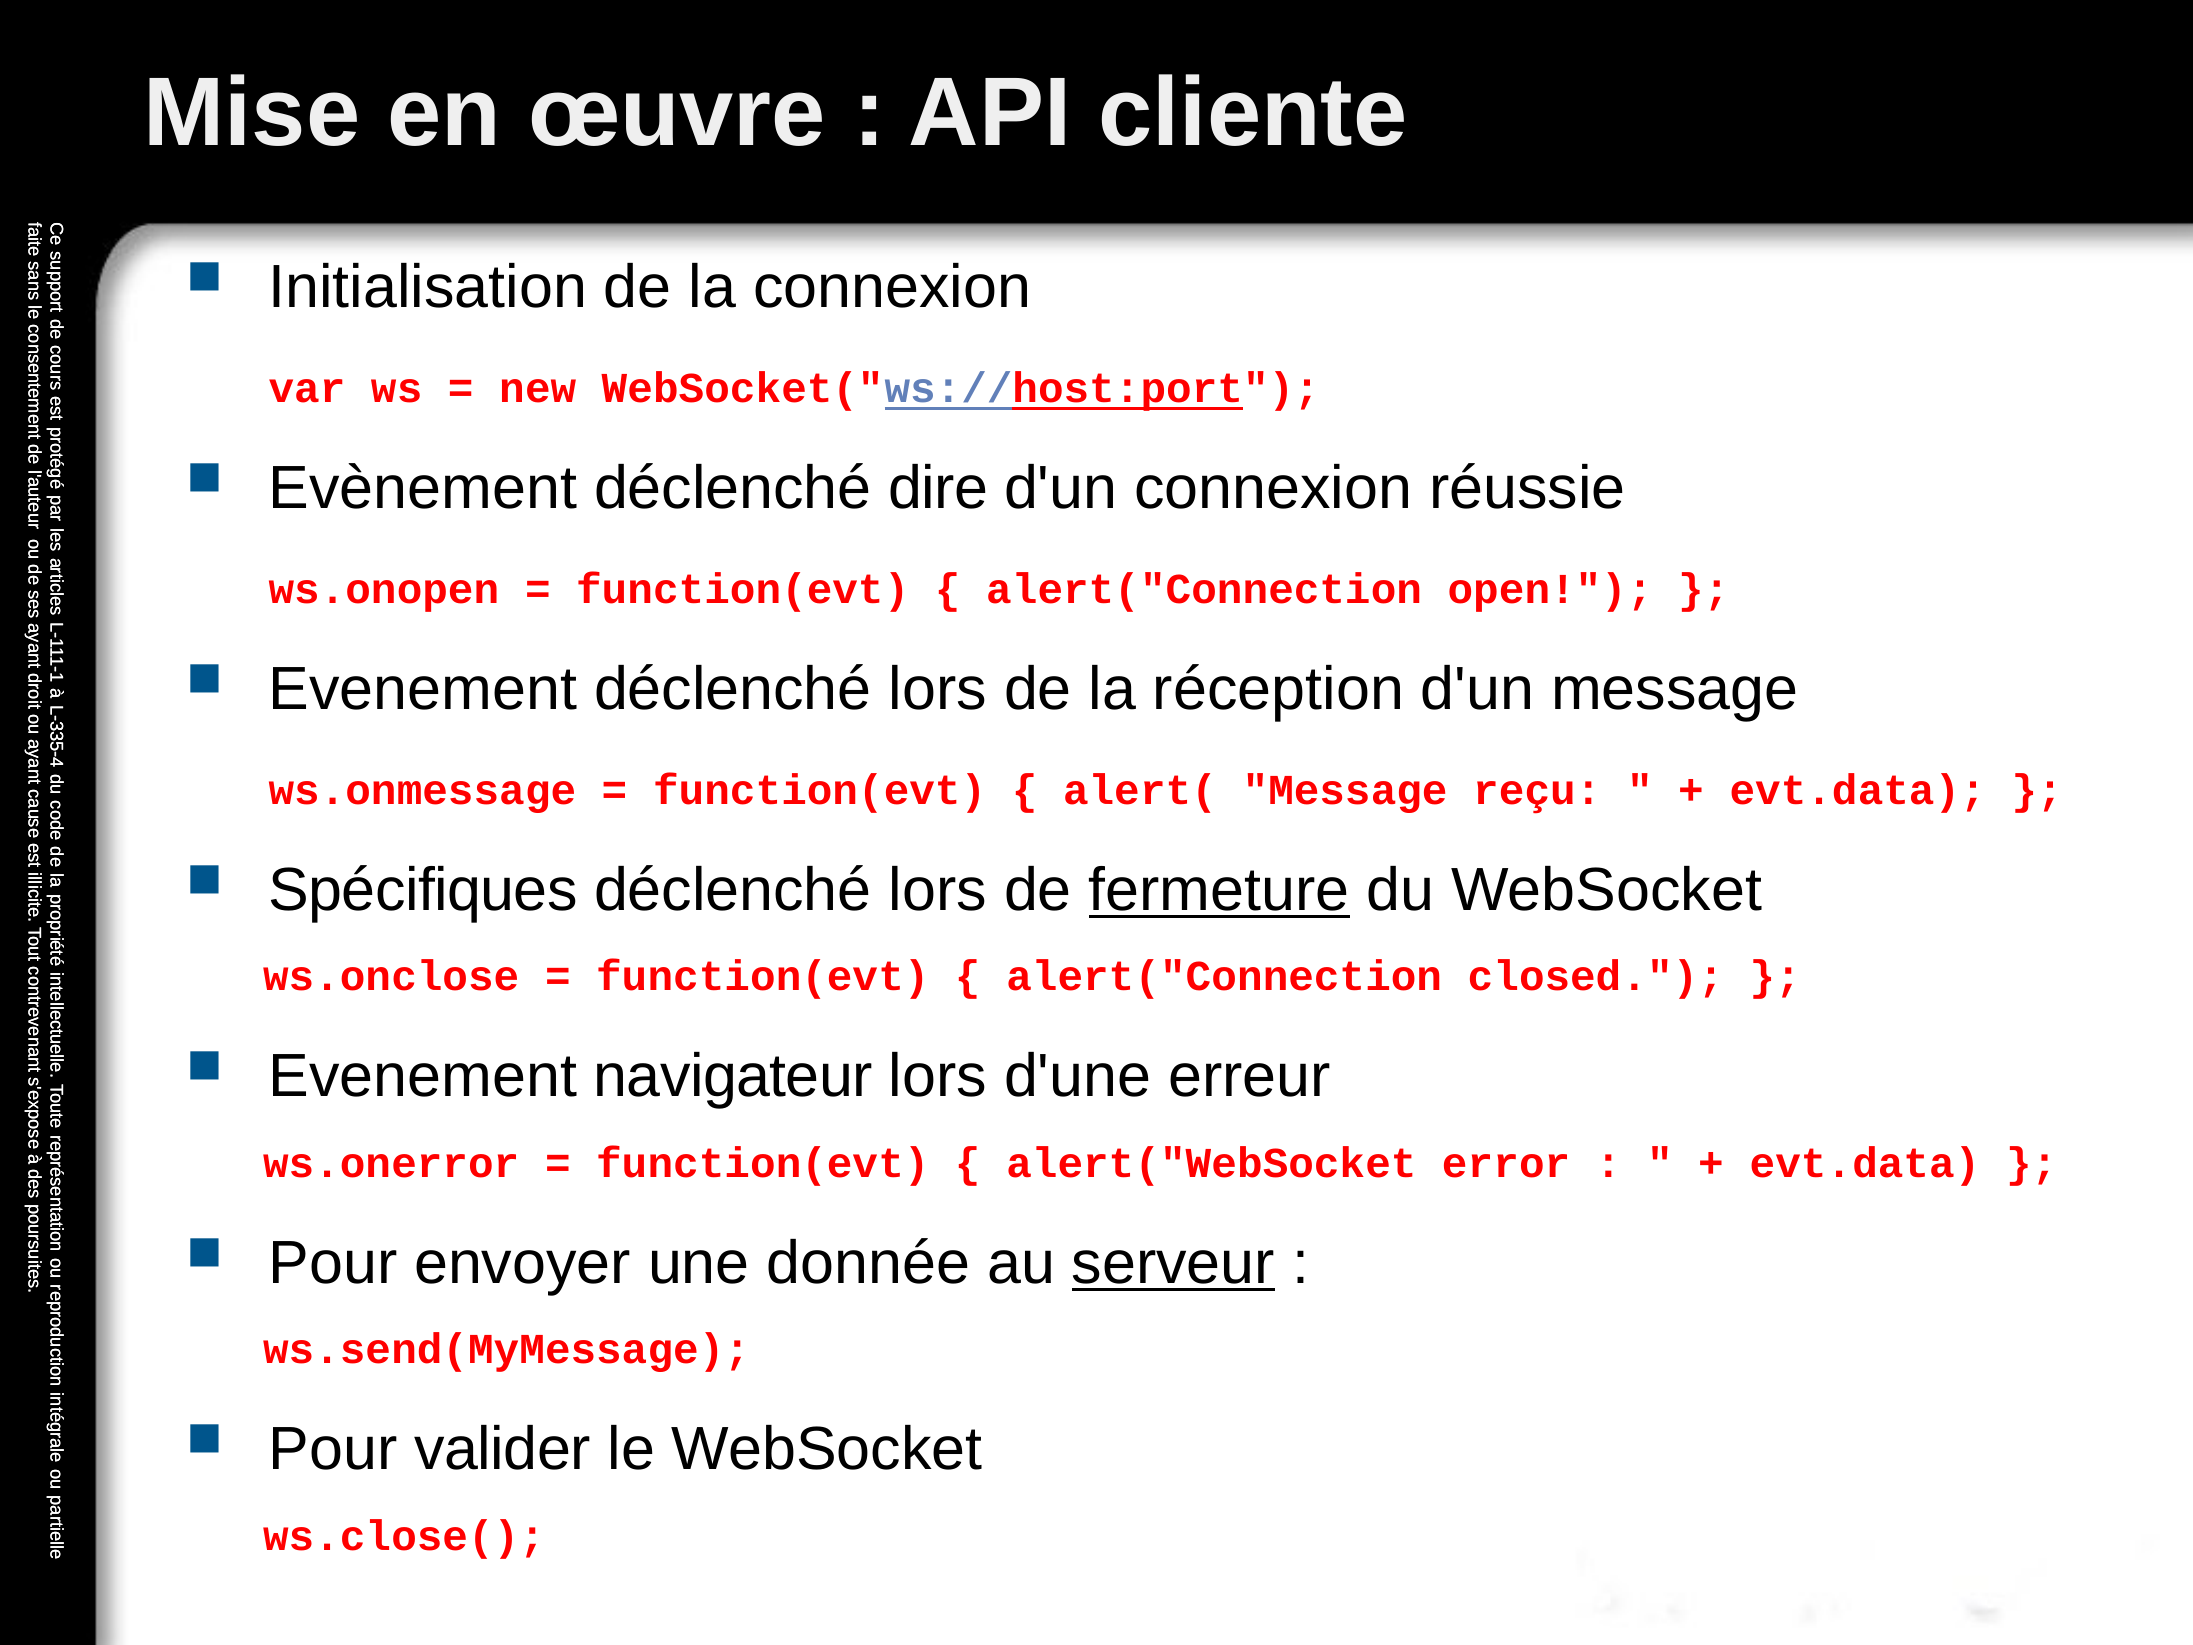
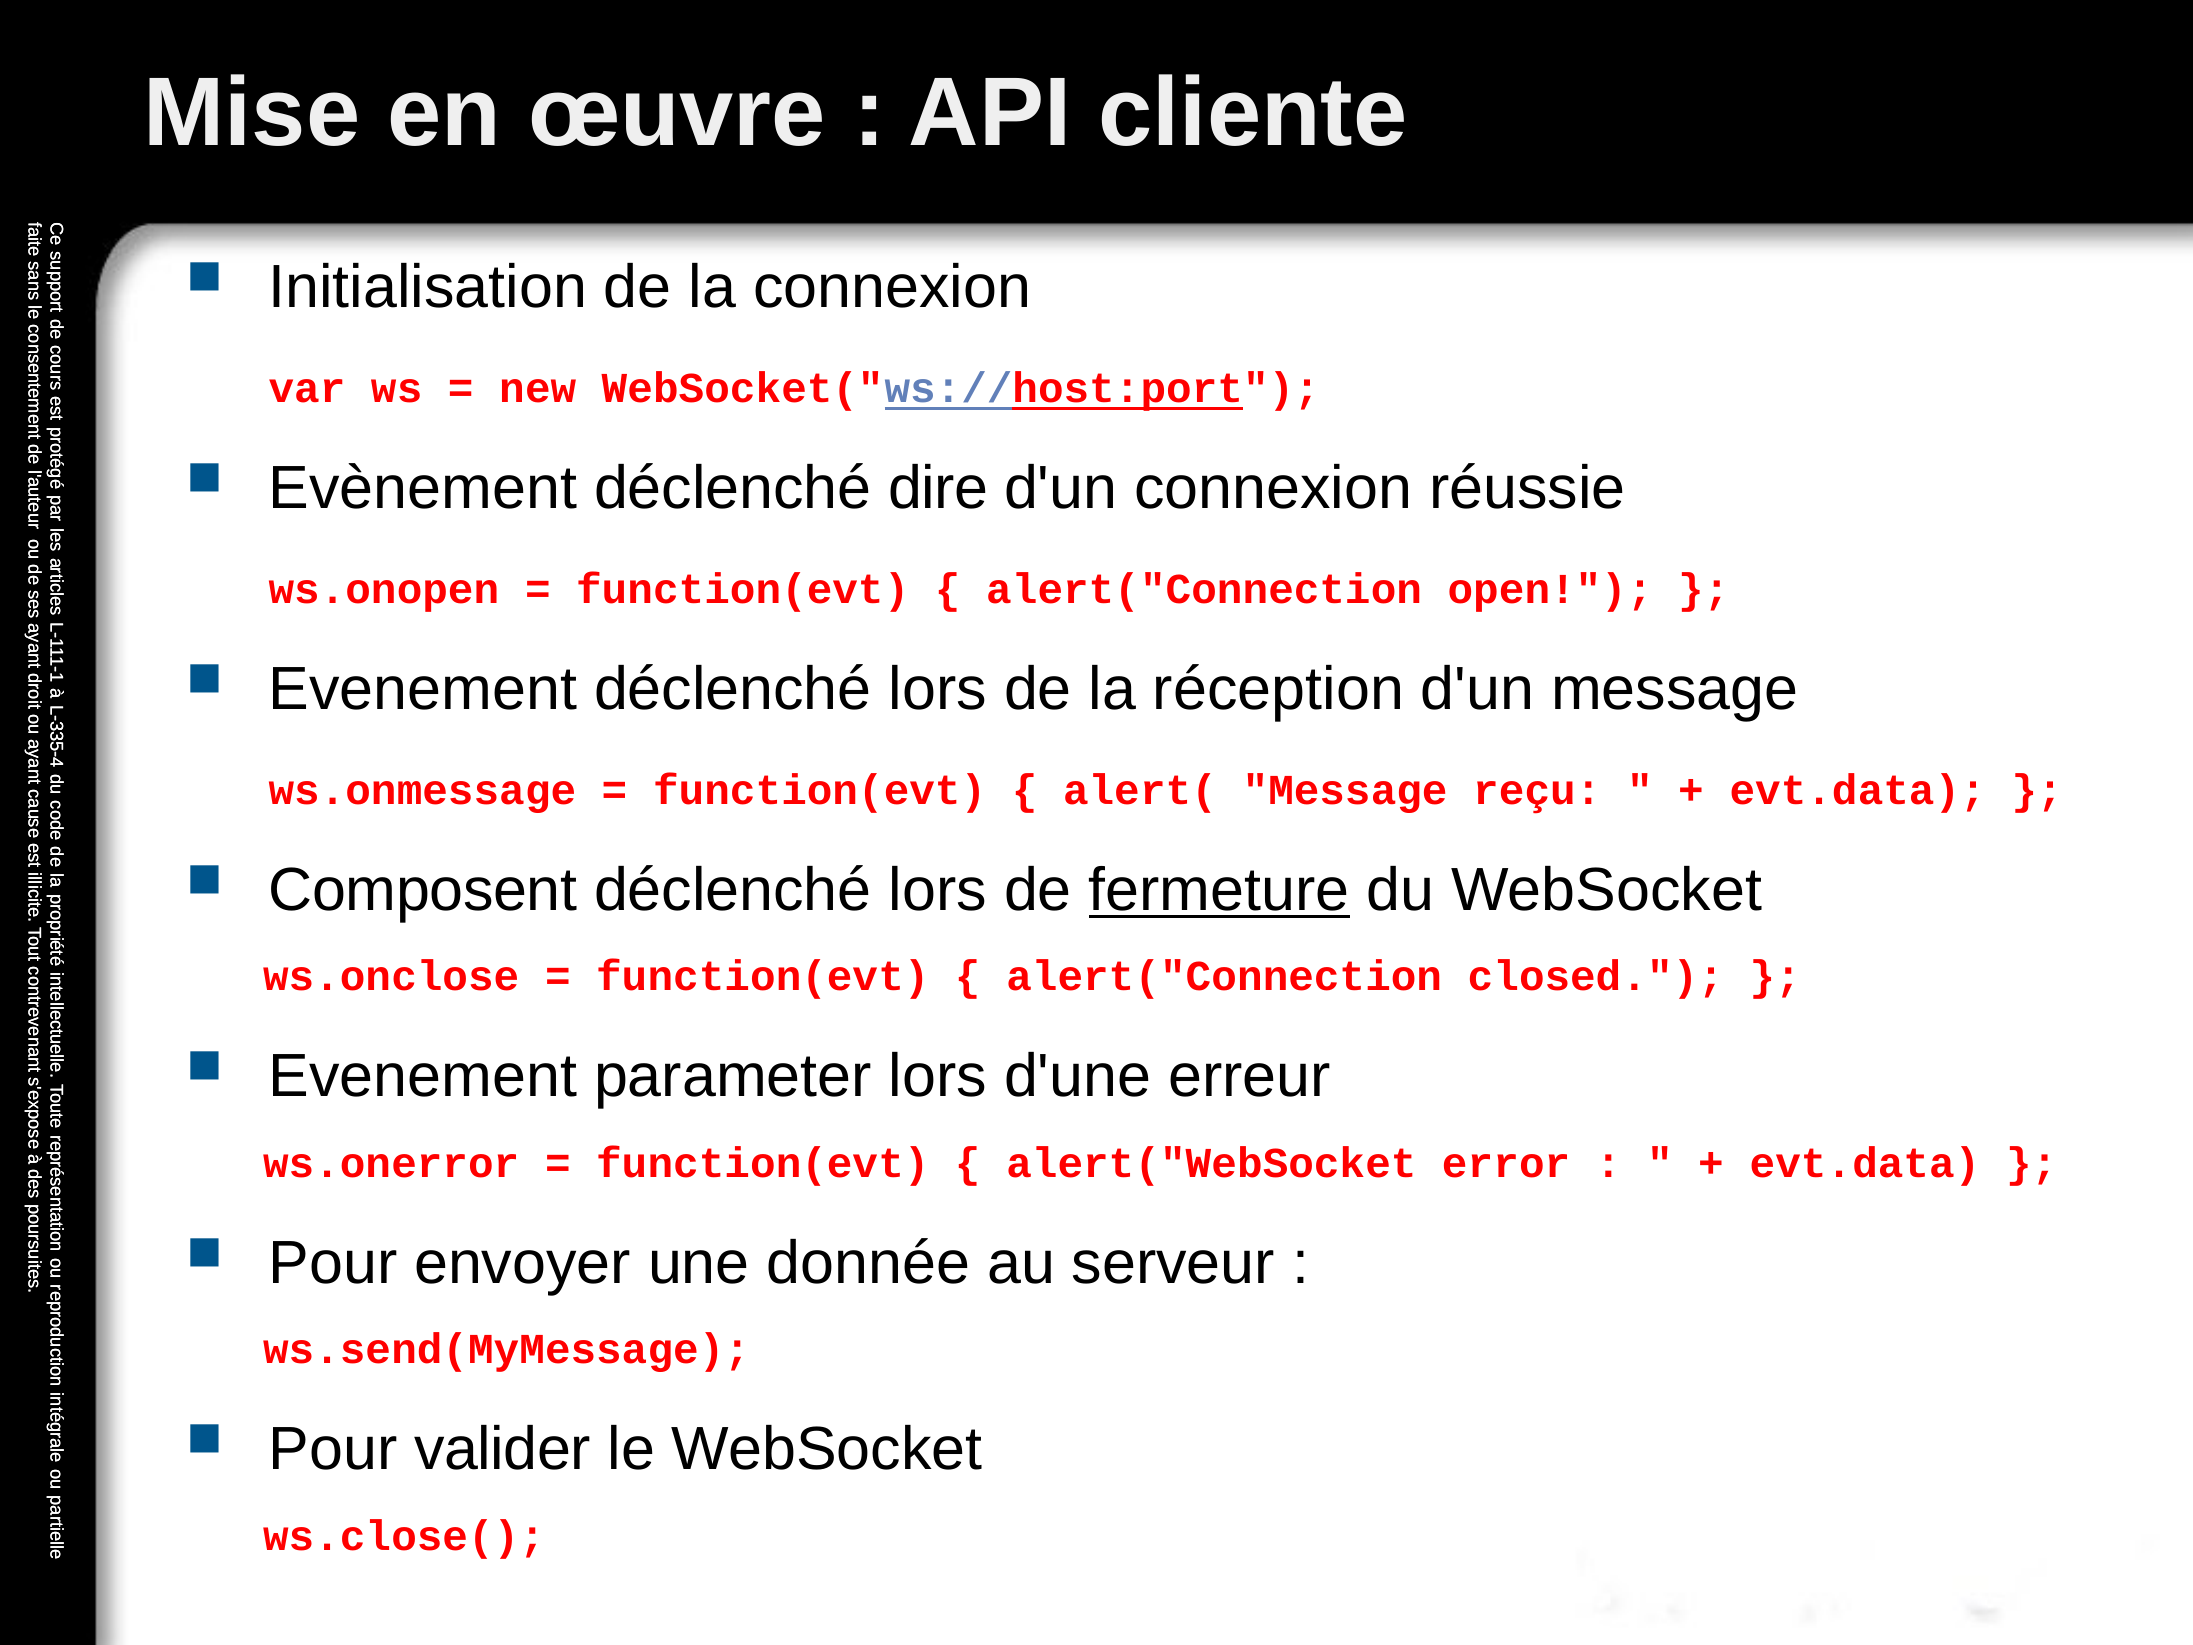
Spécifiques: Spécifiques -> Composent (423, 890)
navigateur: navigateur -> parameter (733, 1077)
serveur underline: present -> none (1173, 1263)
